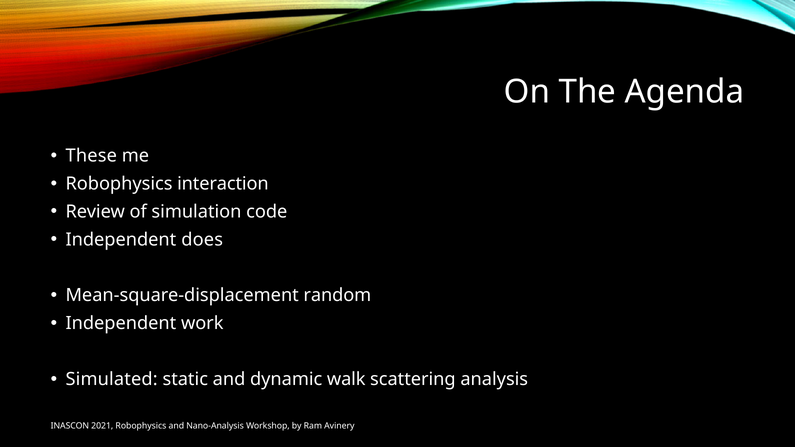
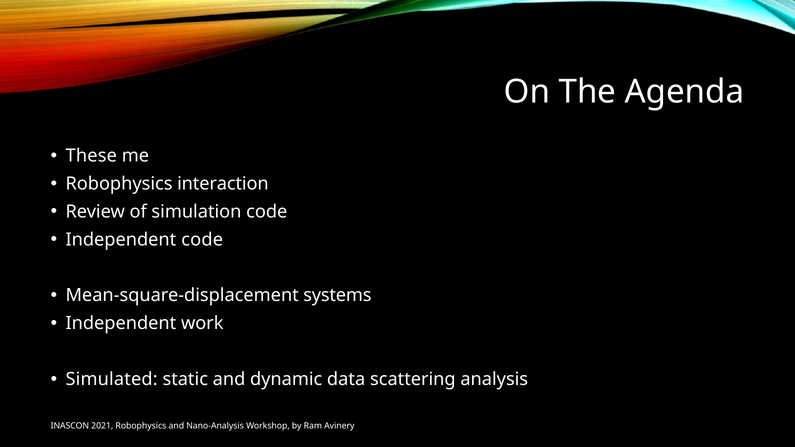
Independent does: does -> code (202, 240)
random: random -> systems (337, 296)
walk: walk -> data (346, 379)
